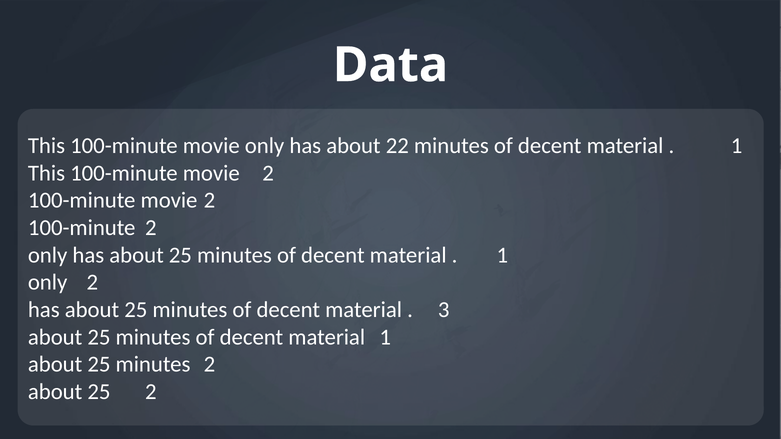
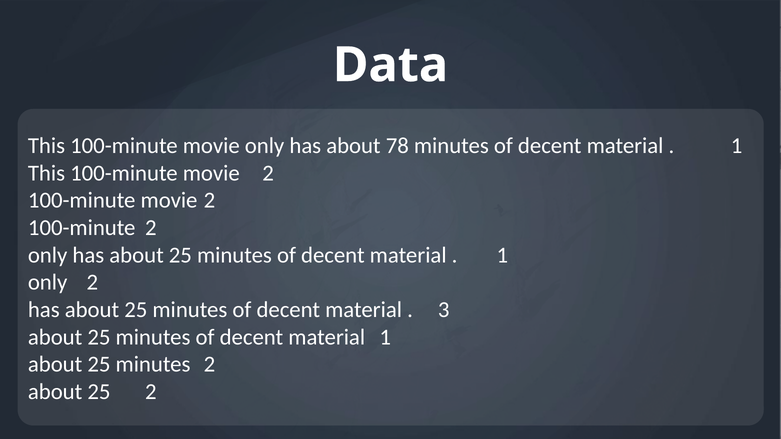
22: 22 -> 78 (397, 146)
